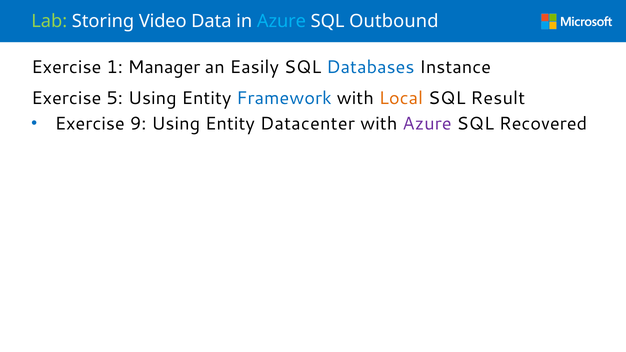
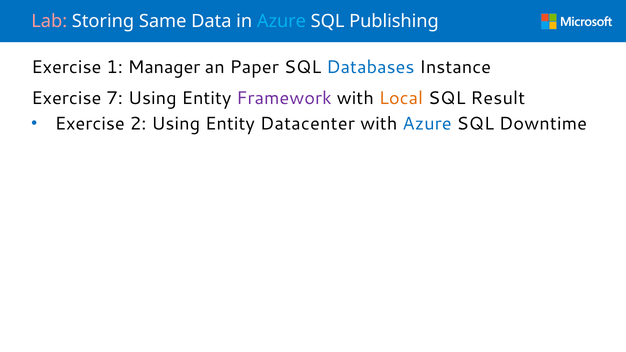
Lab colour: light green -> pink (49, 21)
Video: Video -> Same (163, 21)
Outbound: Outbound -> Publishing (394, 21)
Easily: Easily -> Paper (254, 67)
5: 5 -> 7 (115, 98)
Framework colour: blue -> purple (284, 98)
9: 9 -> 2 (138, 124)
Azure colour: purple -> blue (427, 124)
Recovered: Recovered -> Downtime (543, 124)
